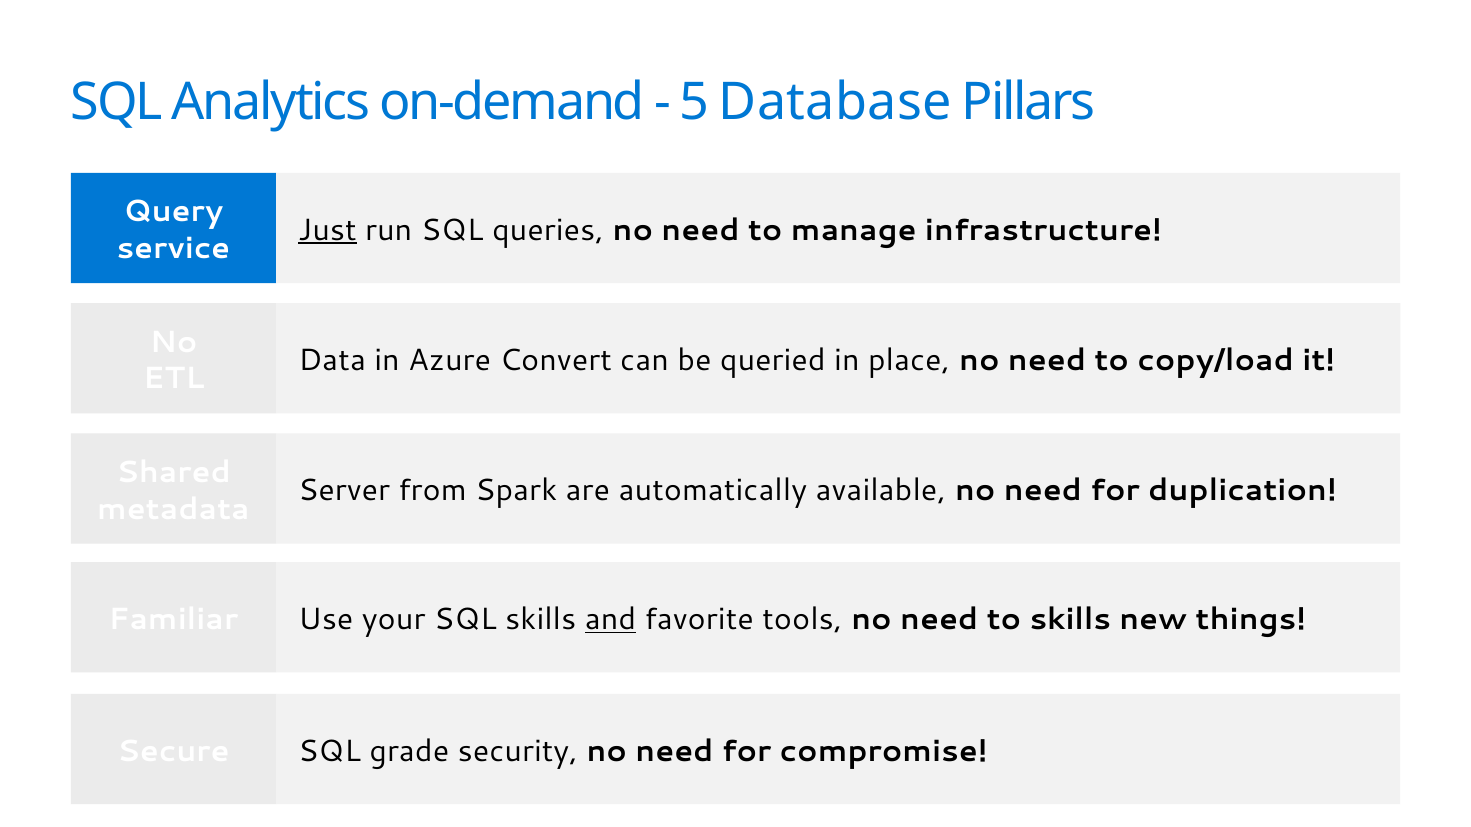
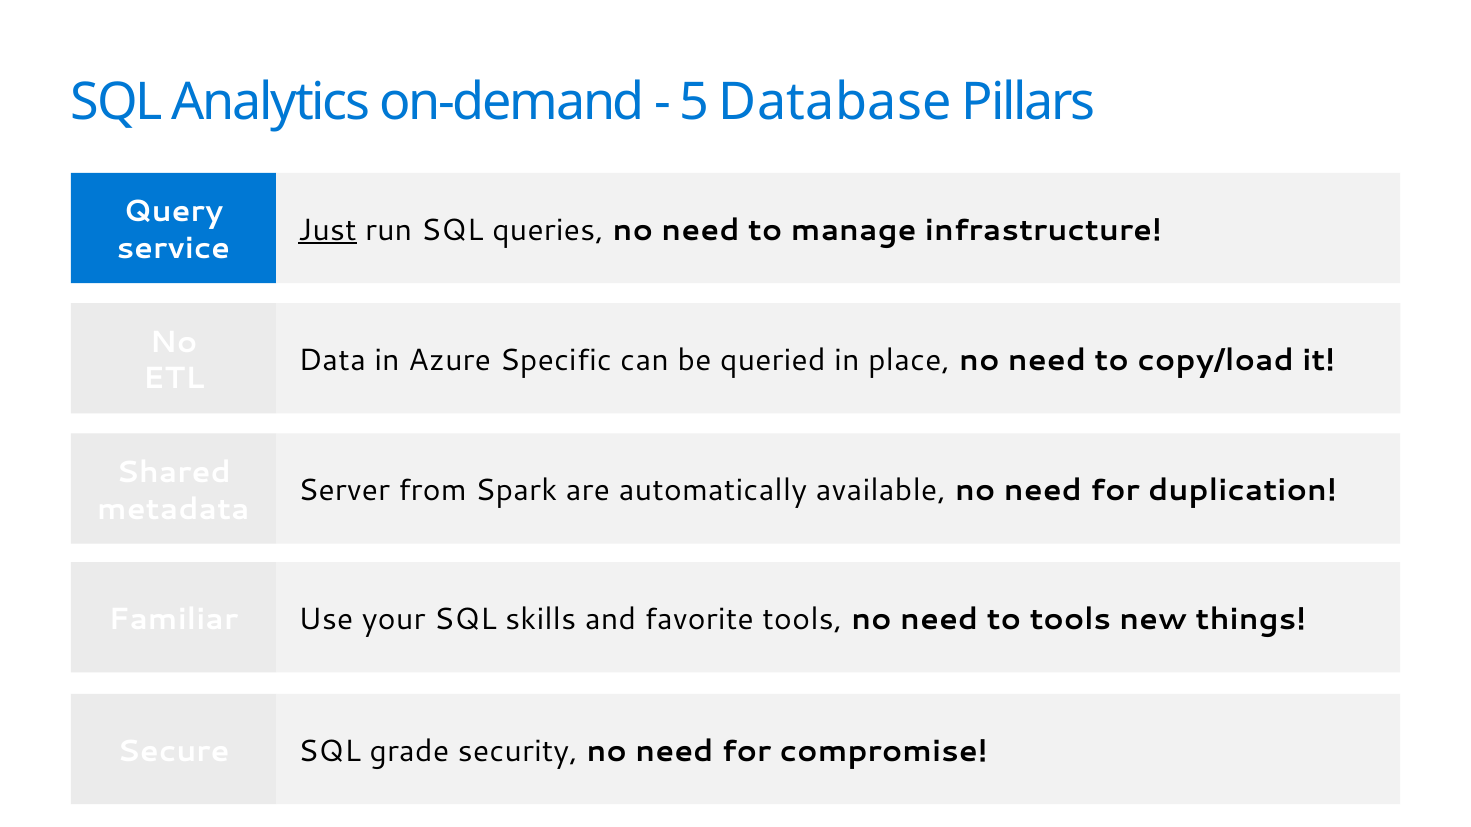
Convert: Convert -> Specific (556, 361)
and underline: present -> none (611, 620)
to skills: skills -> tools (1070, 620)
